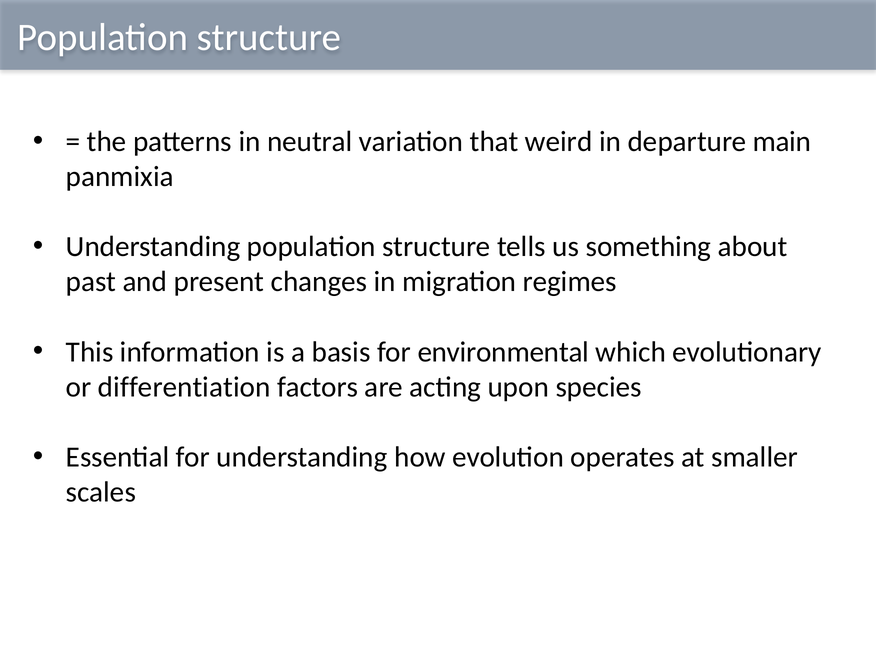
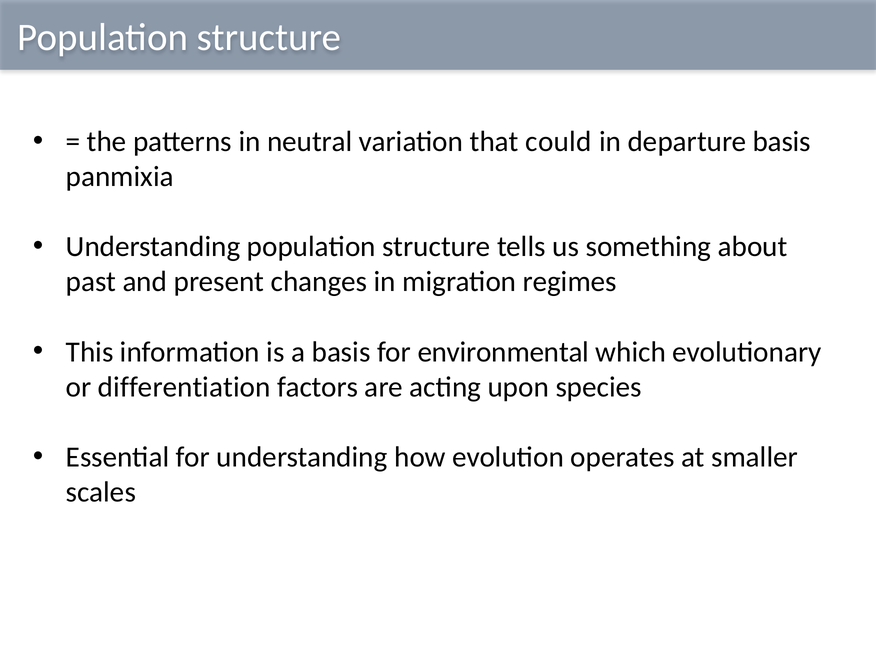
weird: weird -> could (559, 142)
departure main: main -> basis (782, 142)
